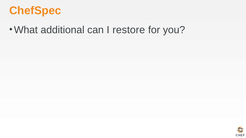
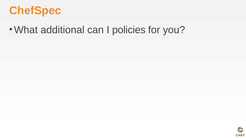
restore: restore -> policies (129, 30)
